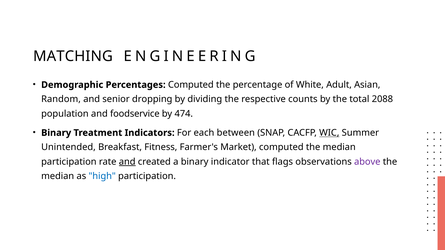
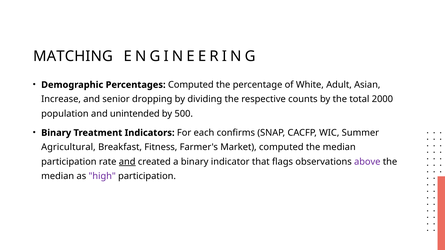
Random: Random -> Increase (61, 99)
2088: 2088 -> 2000 (382, 99)
foodservice: foodservice -> unintended (135, 114)
474: 474 -> 500 (184, 114)
between: between -> confirms (236, 133)
WIC underline: present -> none (329, 133)
Unintended: Unintended -> Agricultural (68, 147)
high colour: blue -> purple (102, 176)
